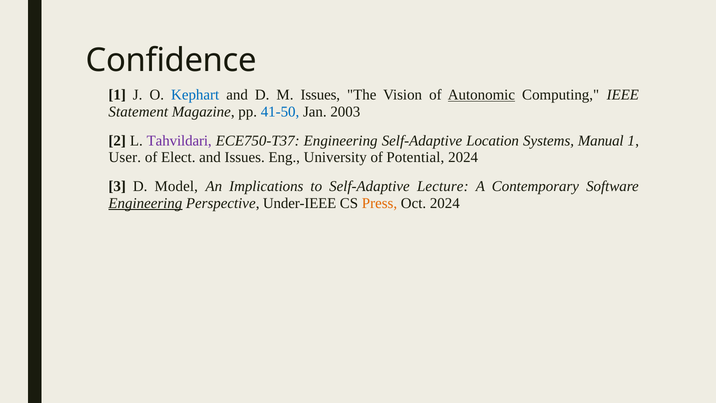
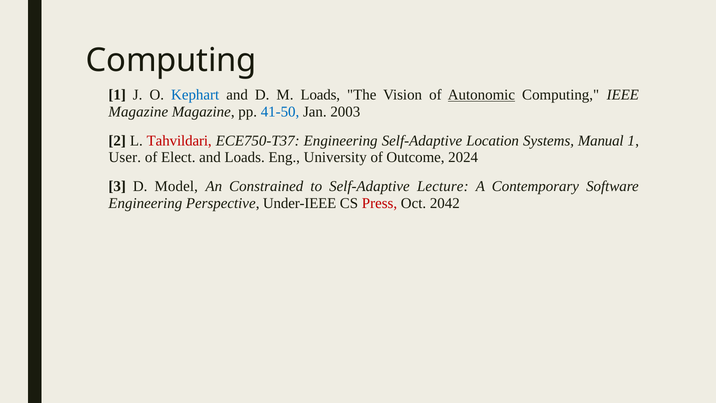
Confidence: Confidence -> Computing (171, 60)
M Issues: Issues -> Loads (320, 95)
Statement: Statement -> Magazine (138, 112)
Tahvildari colour: purple -> red (179, 140)
and Issues: Issues -> Loads (245, 157)
Potential: Potential -> Outcome (415, 157)
Implications: Implications -> Constrained (266, 186)
Engineering underline: present -> none (145, 203)
Press colour: orange -> red (380, 203)
Oct 2024: 2024 -> 2042 (445, 203)
